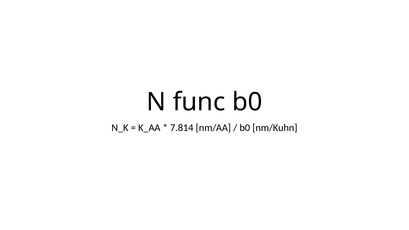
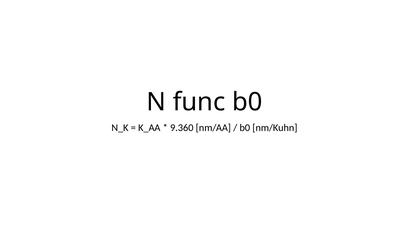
7.814: 7.814 -> 9.360 (182, 128)
